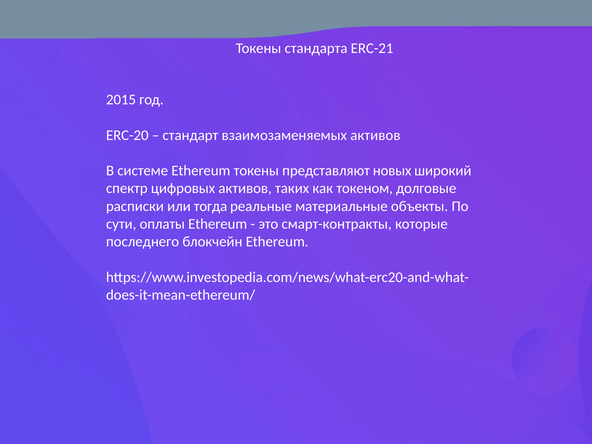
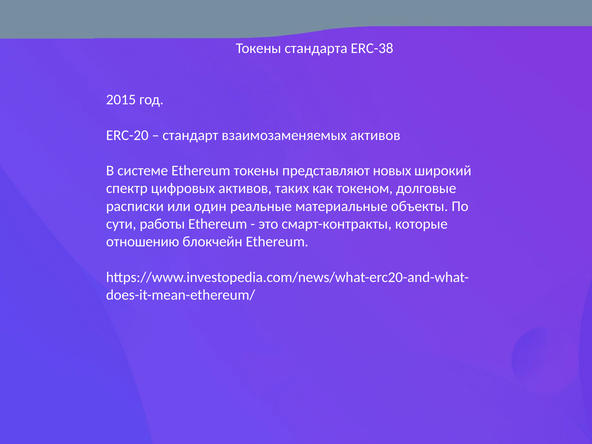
ERC-21: ERC-21 -> ERC-38 (372, 48)
тогда: тогда -> один (210, 206)
оплаты: оплаты -> работы (162, 224)
последнего: последнего -> отношению (143, 242)
